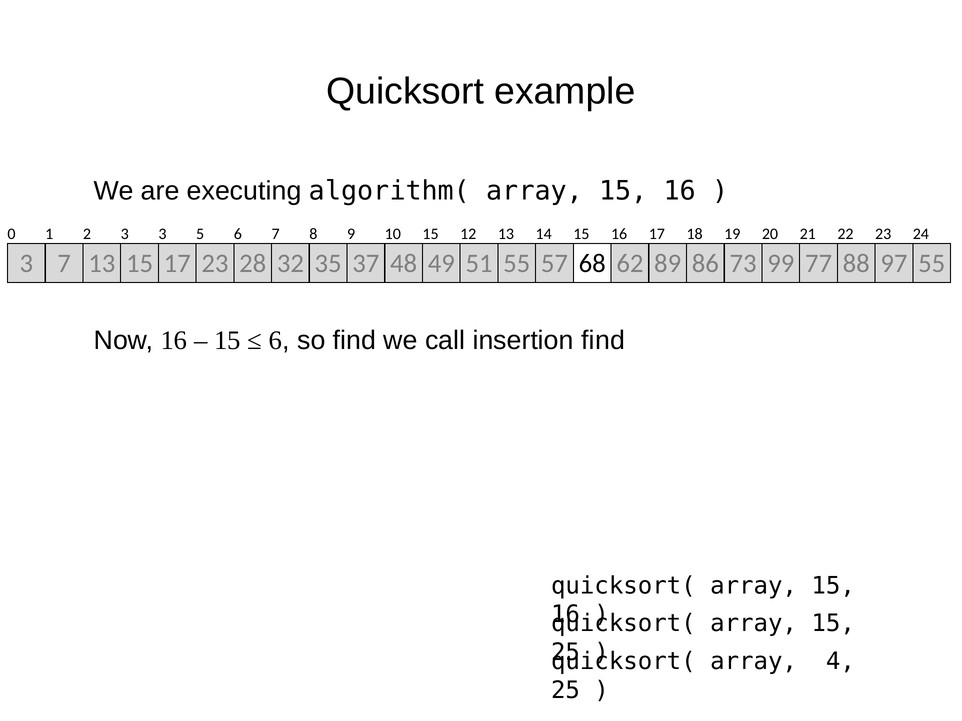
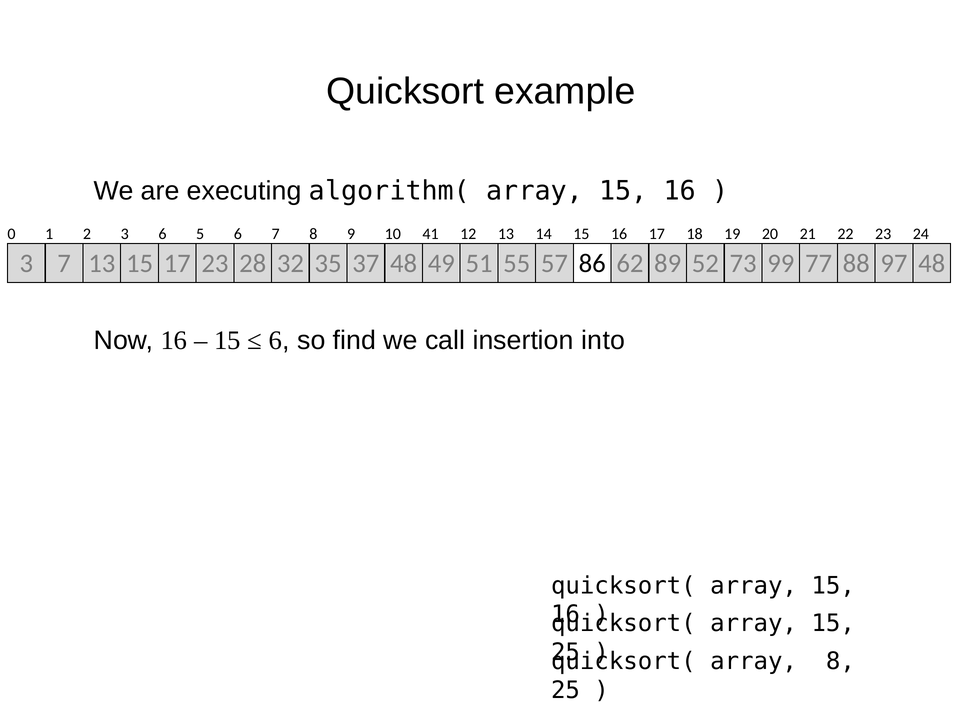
3 3: 3 -> 6 (162, 234)
10 15: 15 -> 41 (431, 234)
68: 68 -> 86 (592, 263)
86: 86 -> 52 (705, 263)
97 55: 55 -> 48 (932, 263)
insertion find: find -> into (603, 341)
array 4: 4 -> 8 (840, 662)
